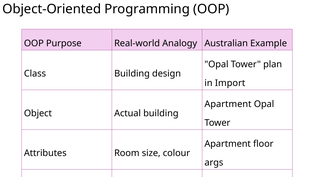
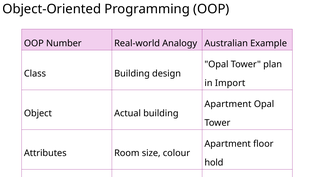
Purpose: Purpose -> Number (64, 43)
args: args -> hold (214, 162)
